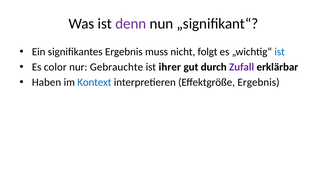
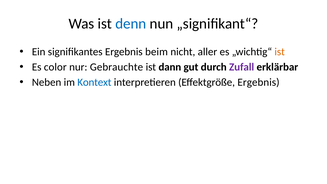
denn colour: purple -> blue (131, 24)
muss: muss -> beim (157, 52)
folgt: folgt -> aller (207, 52)
ist colour: blue -> orange (280, 52)
ihrer: ihrer -> dann (170, 67)
Haben: Haben -> Neben (47, 82)
